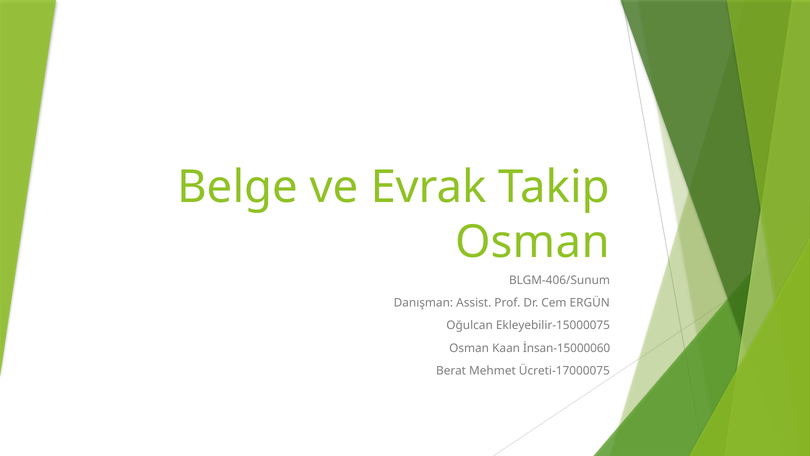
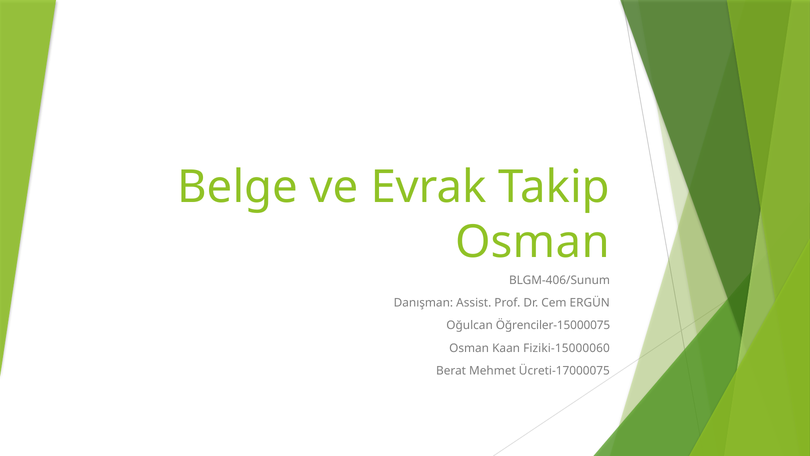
Ekleyebilir-15000075: Ekleyebilir-15000075 -> Öğrenciler-15000075 (553, 325)
İnsan-15000060: İnsan-15000060 -> Fiziki-15000060 (566, 348)
